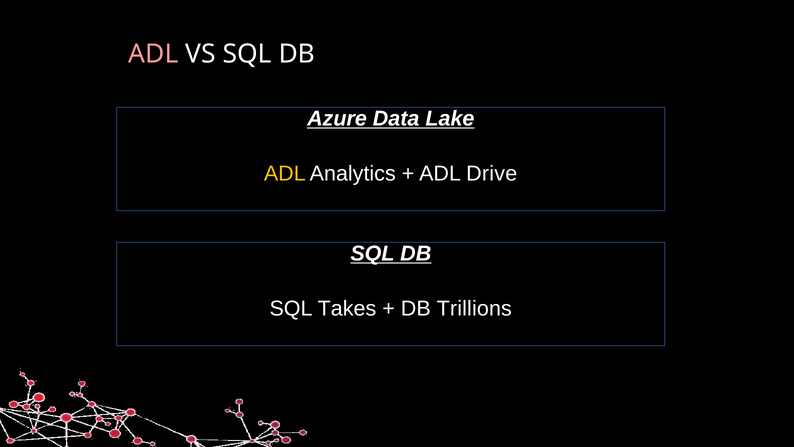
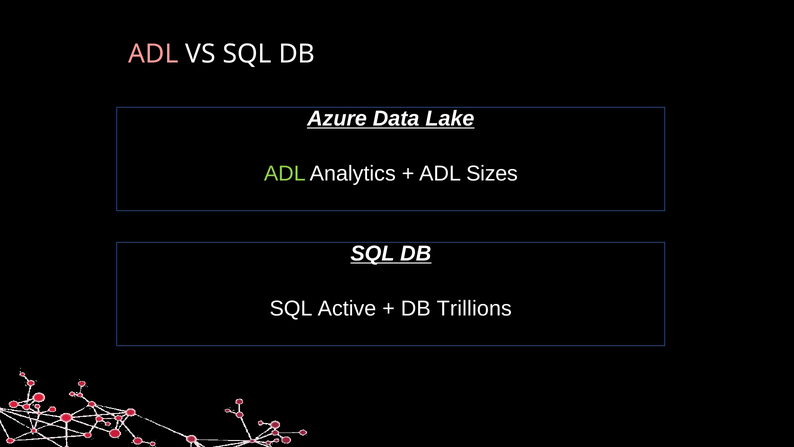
ADL colour: yellow -> light green (285, 173)
Drive: Drive -> Sizes (492, 173)
Takes: Takes -> Active (347, 308)
